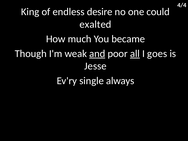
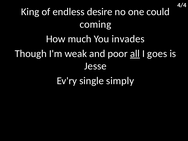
exalted: exalted -> coming (95, 24)
became: became -> invades (128, 39)
and underline: present -> none (97, 54)
always: always -> simply (120, 81)
